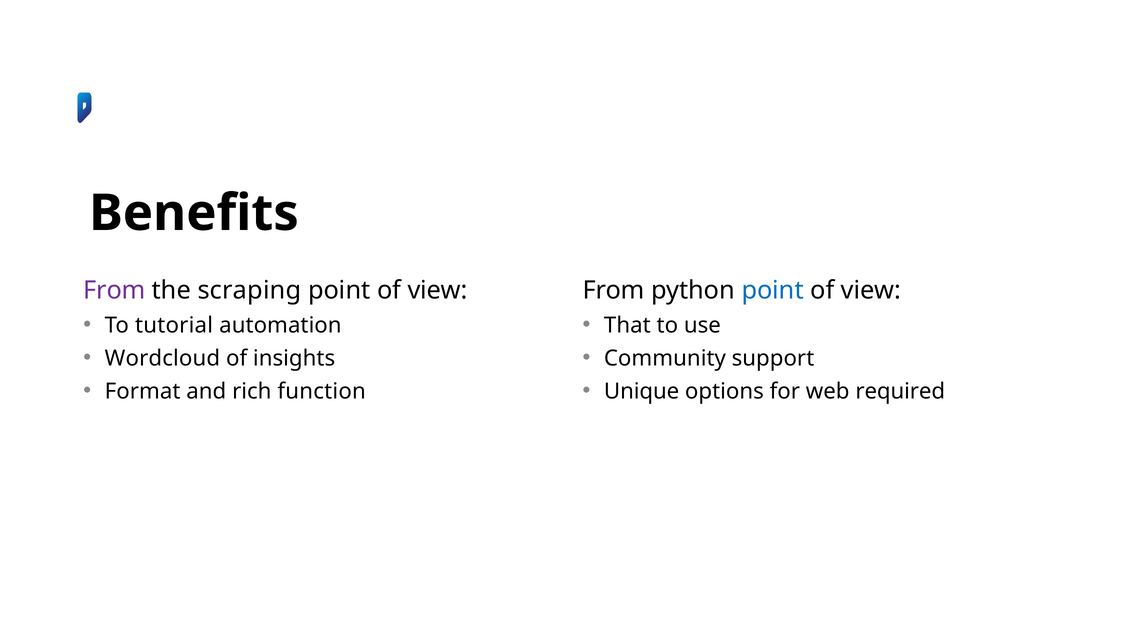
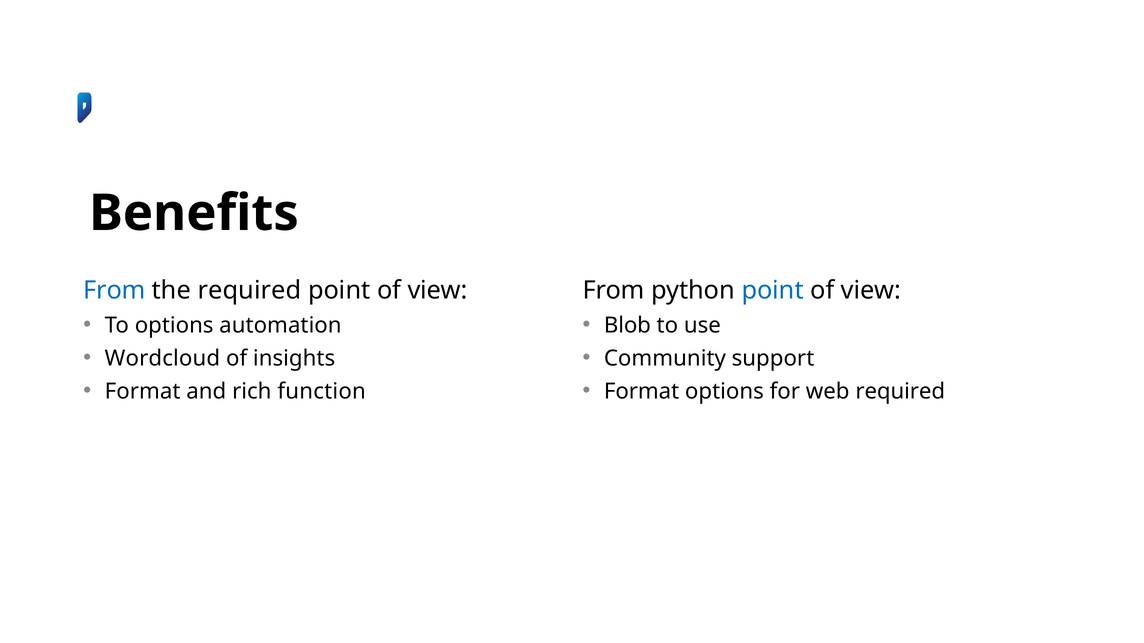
From colour: purple -> blue (114, 291)
the scraping: scraping -> required (250, 291)
To tutorial: tutorial -> options (174, 325)
That: That -> Blob (627, 325)
Unique: Unique -> Format (642, 392)
